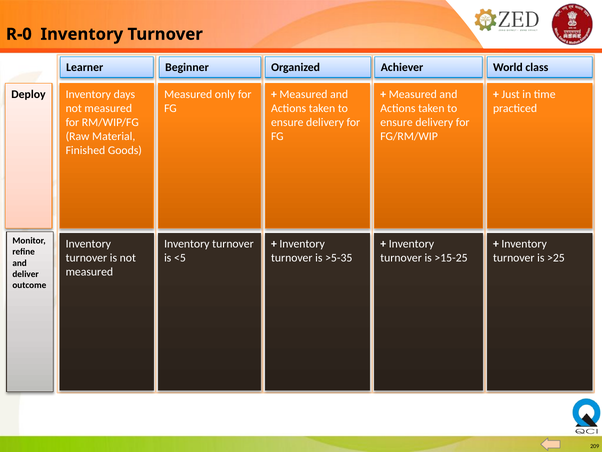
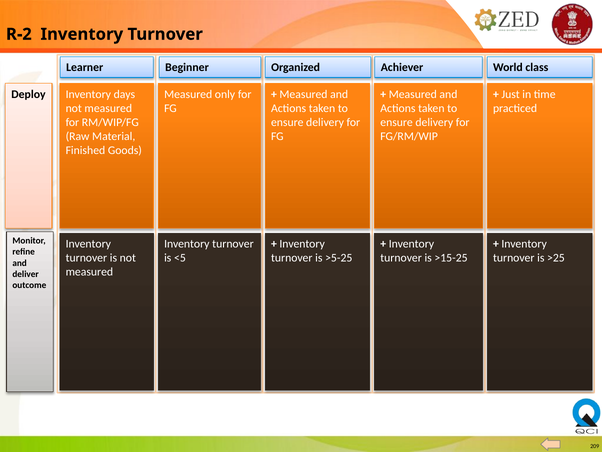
R-0: R-0 -> R-2 (19, 34)
>5-35: >5-35 -> >5-25 (339, 258)
